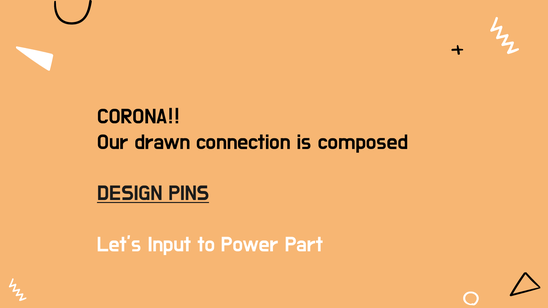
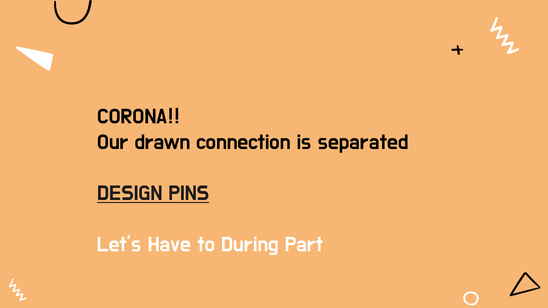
composed: composed -> separated (363, 142)
Input: Input -> Have (169, 245)
Power: Power -> During (250, 245)
